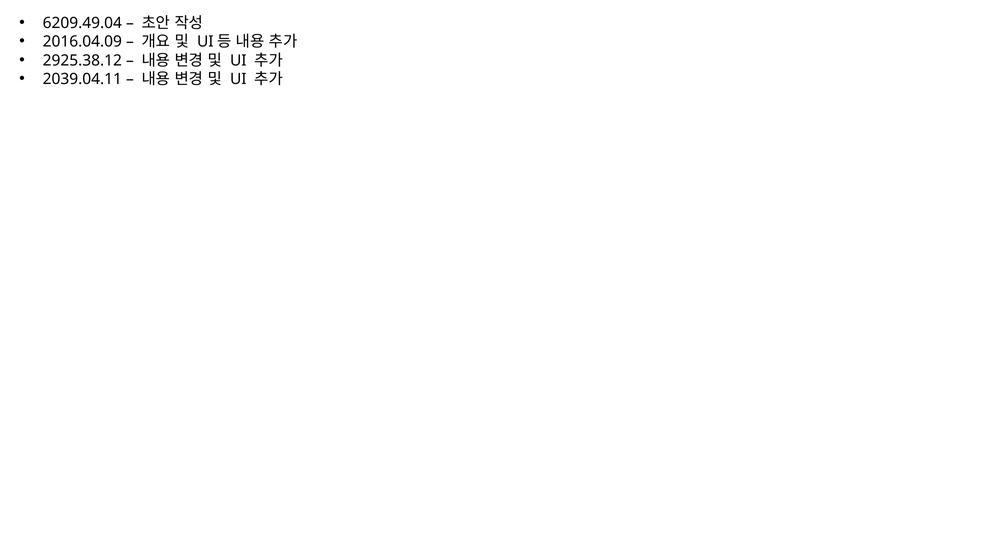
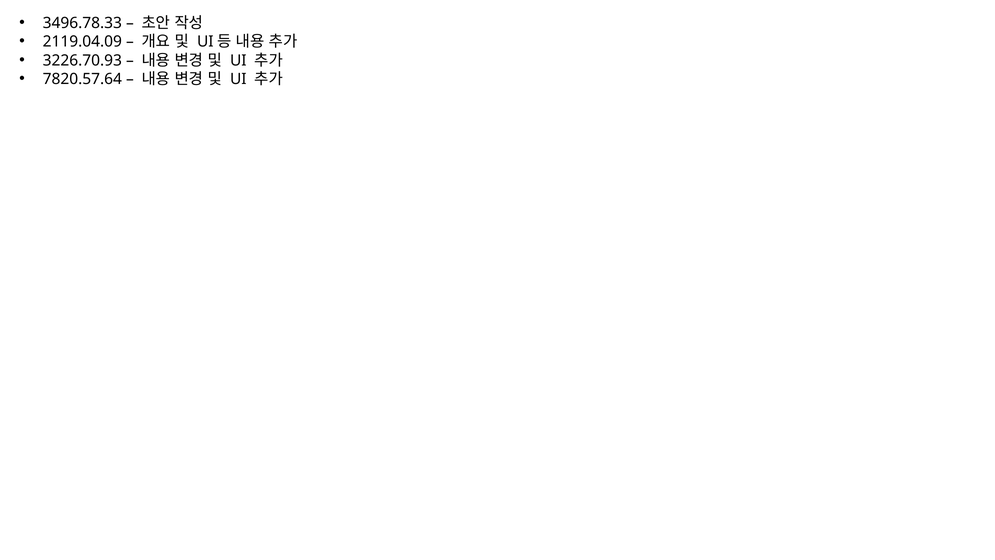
6209.49.04: 6209.49.04 -> 3496.78.33 (82, 23)
2016.04.09: 2016.04.09 -> 2119.04.09 (82, 42)
2925.38.12: 2925.38.12 -> 3226.70.93 (82, 60)
2039.04.11: 2039.04.11 -> 7820.57.64 (82, 79)
